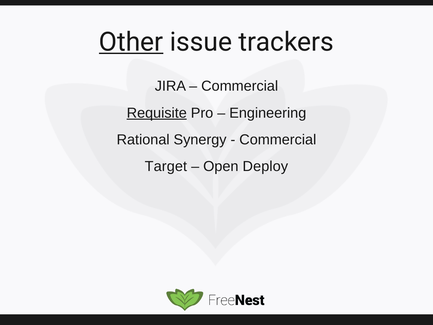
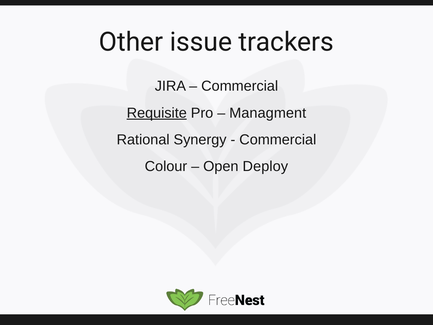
Other underline: present -> none (131, 42)
Engineering: Engineering -> Managment (268, 113)
Target: Target -> Colour (166, 166)
